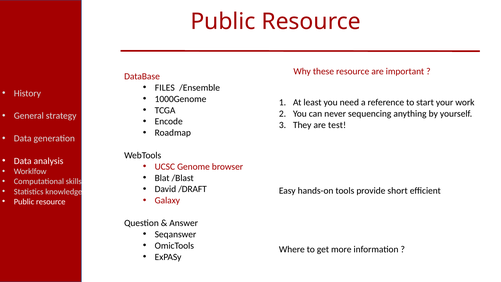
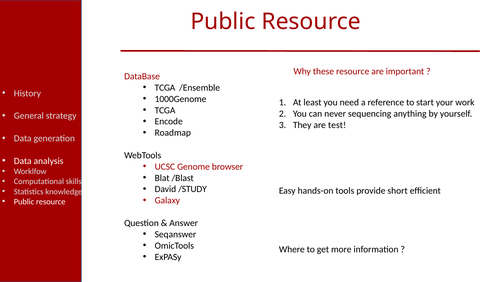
FILES: FILES -> TCGA (165, 88)
/DRAFT: /DRAFT -> /STUDY (193, 189)
